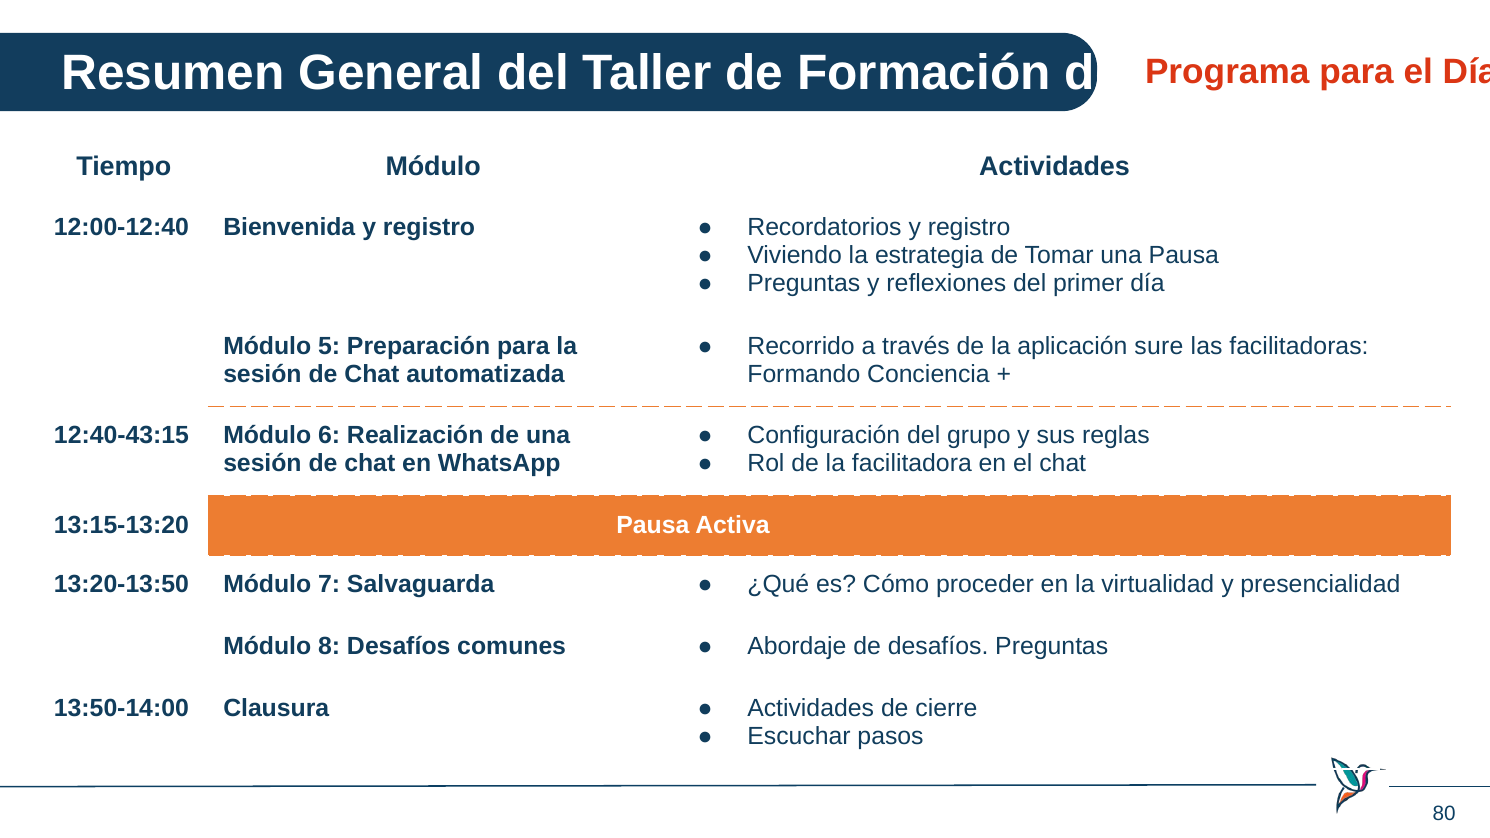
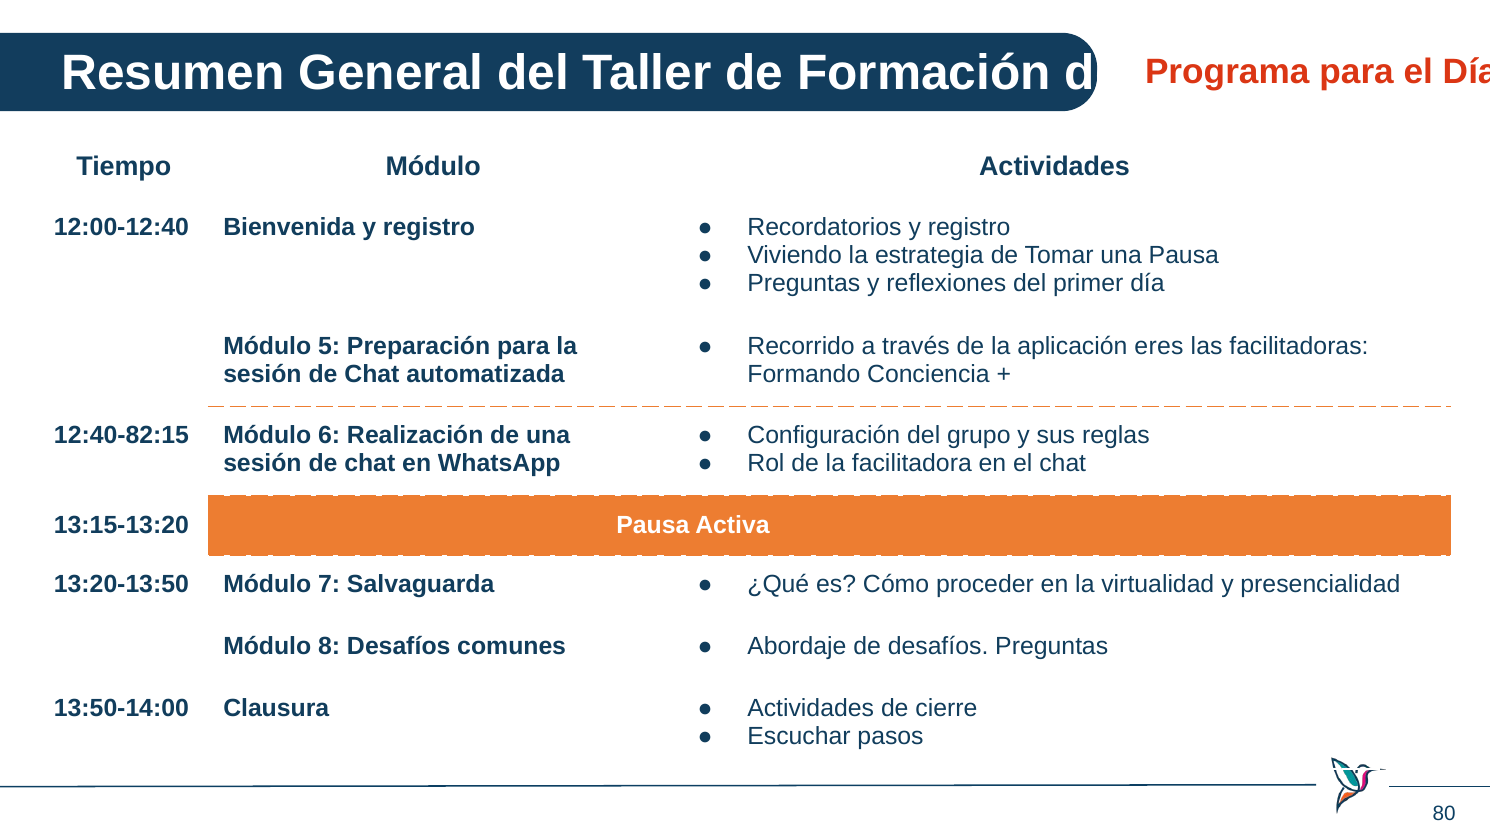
sure: sure -> eres (1159, 347)
12:40-43:15: 12:40-43:15 -> 12:40-82:15 (121, 436)
